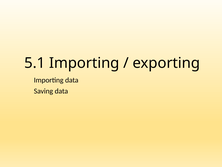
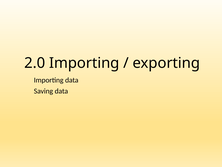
5.1: 5.1 -> 2.0 (35, 63)
